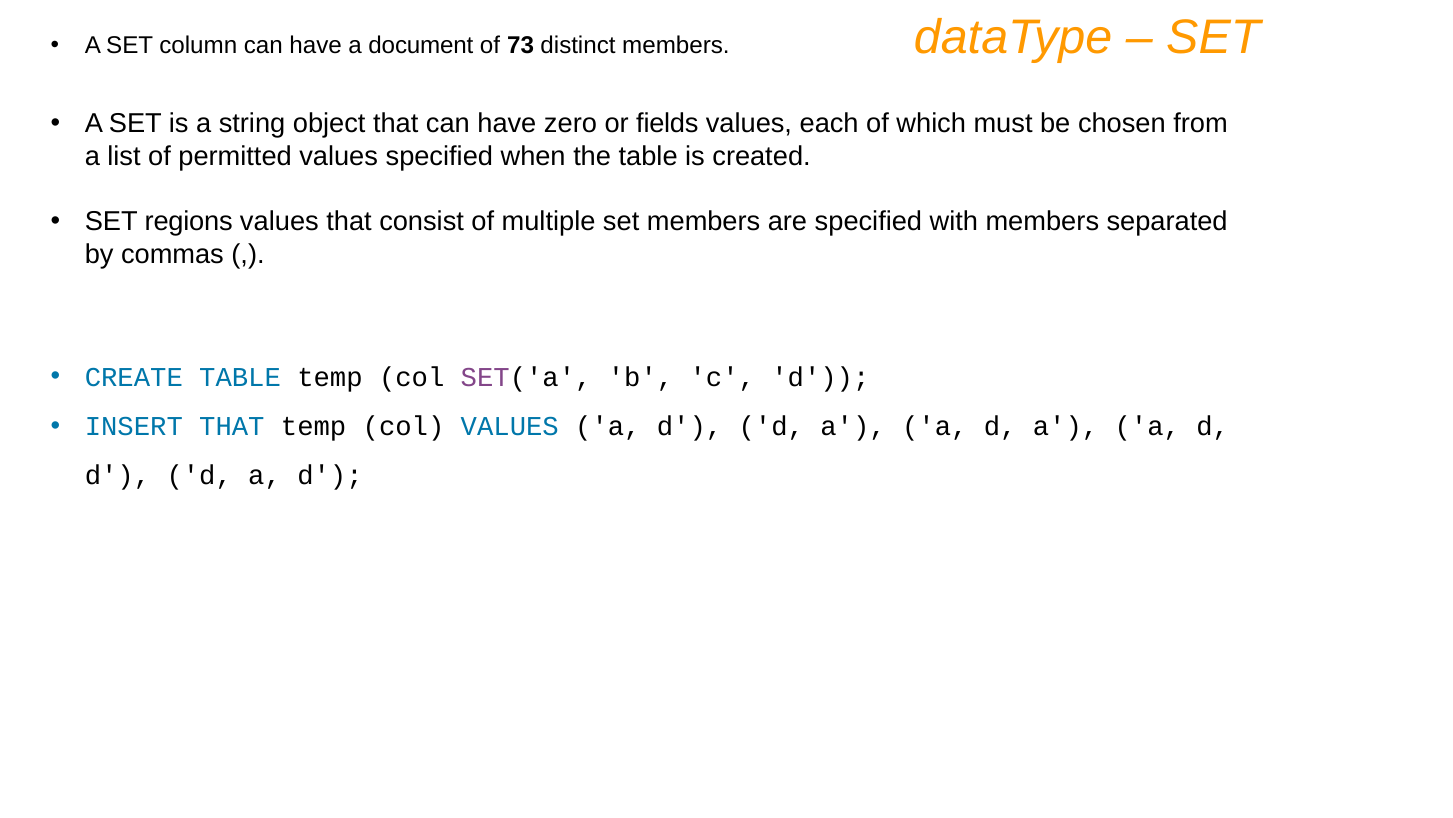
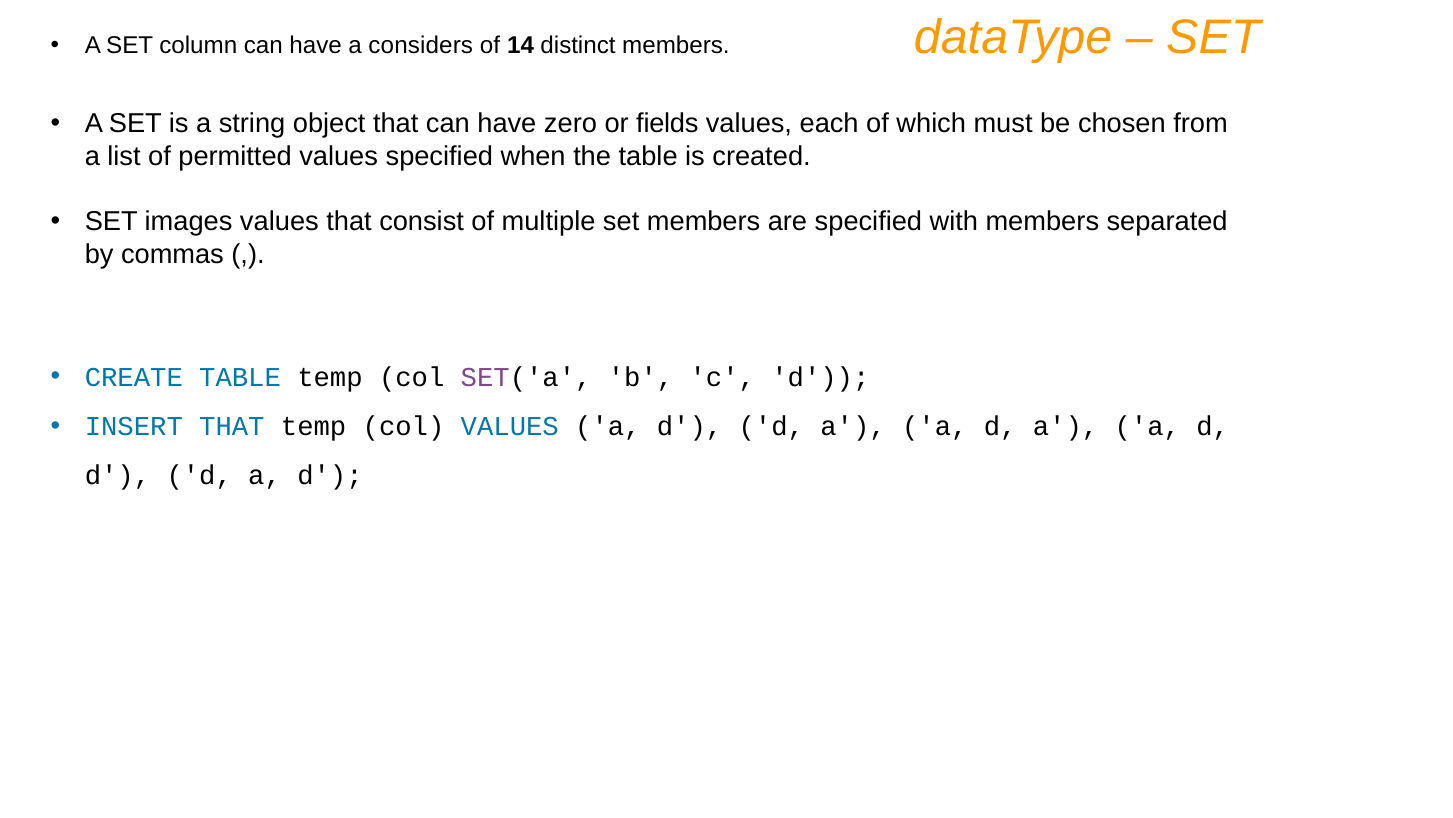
document: document -> considers (421, 46)
73: 73 -> 14 (521, 46)
regions: regions -> images (189, 222)
